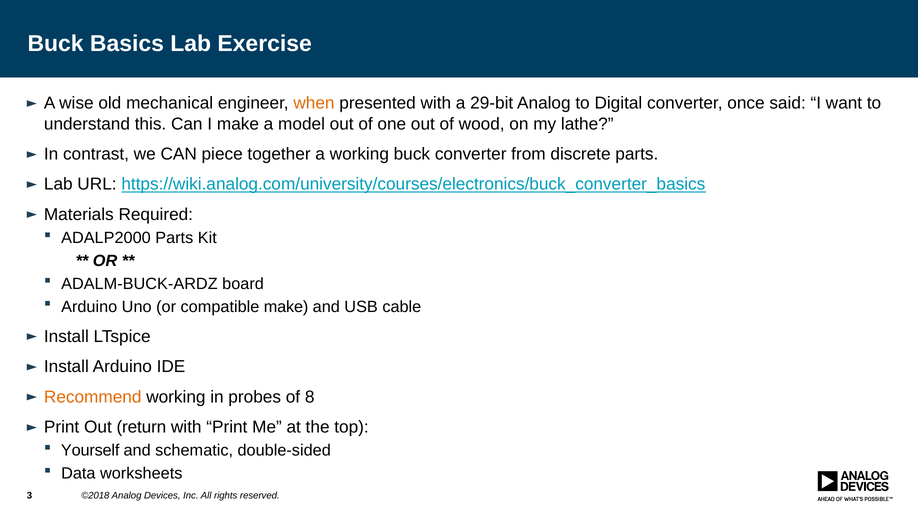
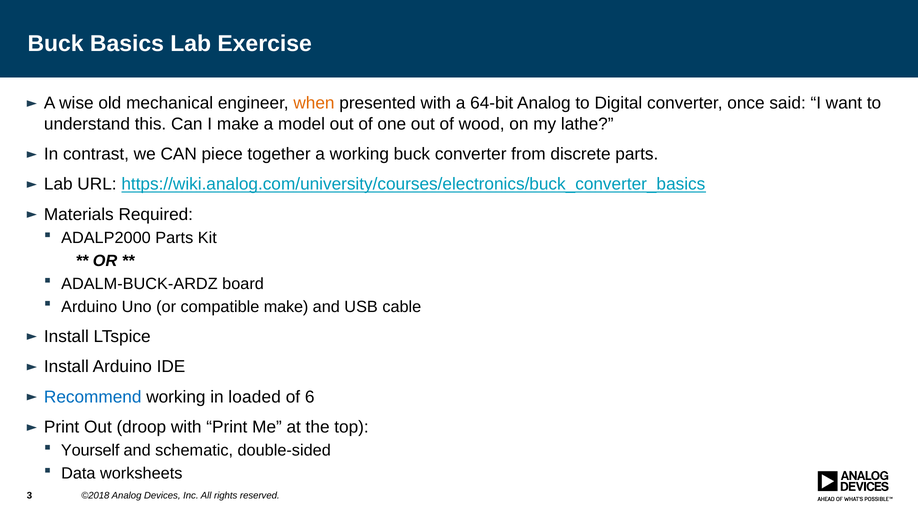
29-bit: 29-bit -> 64-bit (492, 103)
Recommend colour: orange -> blue (93, 397)
probes: probes -> loaded (255, 397)
8: 8 -> 6 (310, 397)
return: return -> droop (141, 427)
